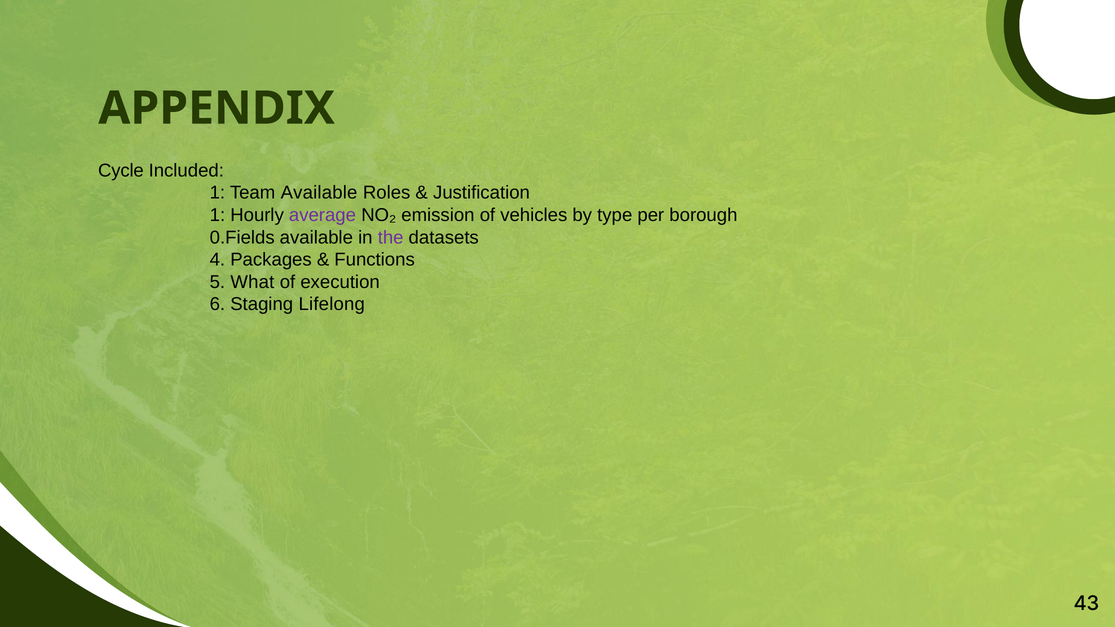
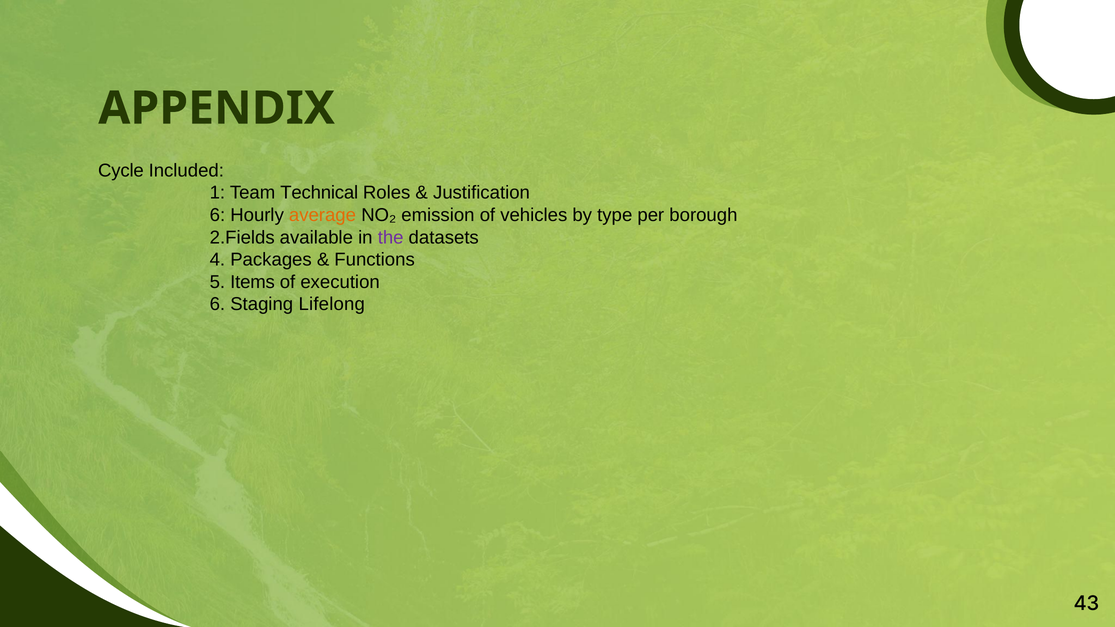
Team Available: Available -> Technical (319, 193)
1: 1 -> 6 (217, 215)
average colour: purple -> orange (322, 215)
0.Fields: 0.Fields -> 2.Fields (242, 238)
What: What -> Items (253, 282)
